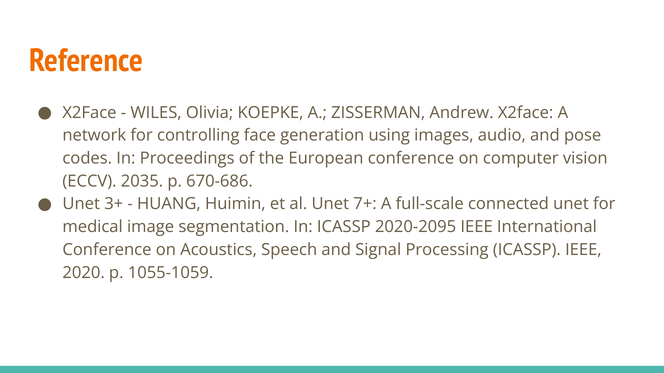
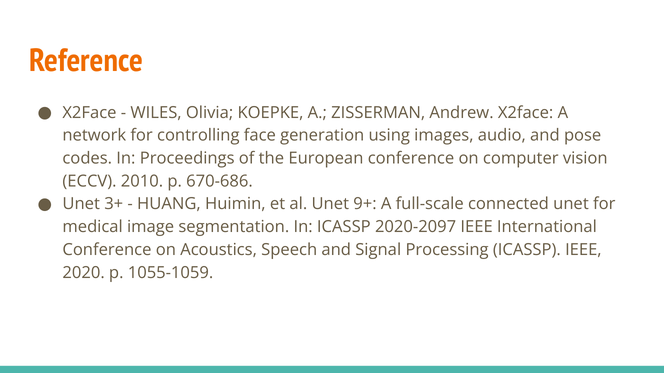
2035: 2035 -> 2010 (142, 181)
7+: 7+ -> 9+ (365, 204)
2020-2095: 2020-2095 -> 2020-2097 (416, 227)
